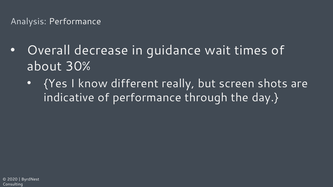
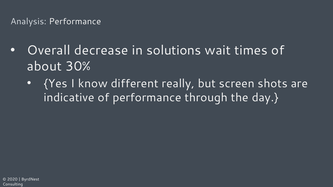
guidance: guidance -> solutions (174, 50)
